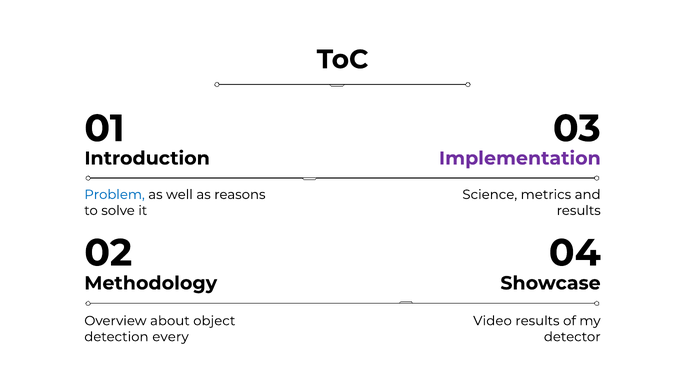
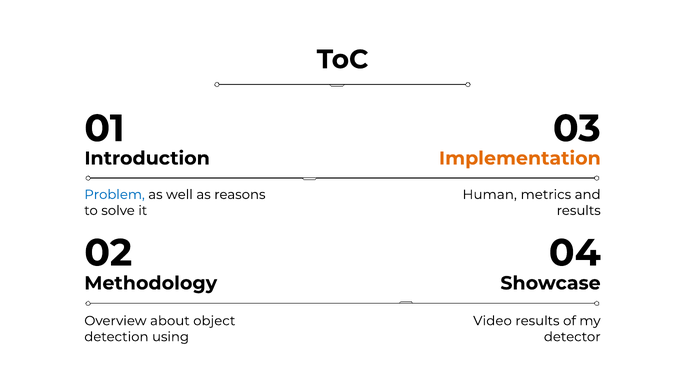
Implementation colour: purple -> orange (520, 158)
Science: Science -> Human (490, 195)
every: every -> using (171, 337)
